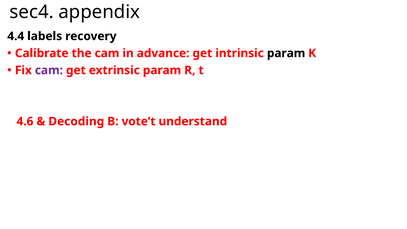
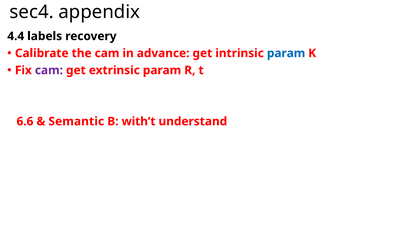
param colour: black -> blue (286, 53)
4.6: 4.6 -> 6.6 (25, 121)
Decoding: Decoding -> Semantic (76, 121)
vote’t: vote’t -> with’t (139, 121)
